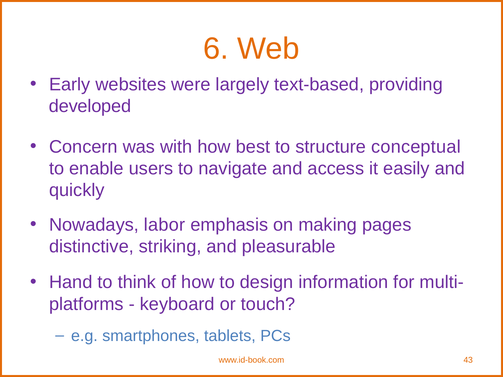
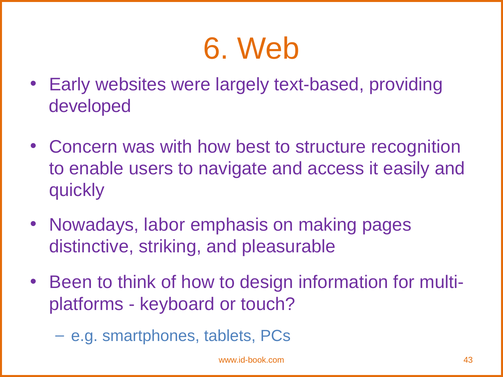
conceptual: conceptual -> recognition (416, 147)
Hand: Hand -> Been (71, 282)
